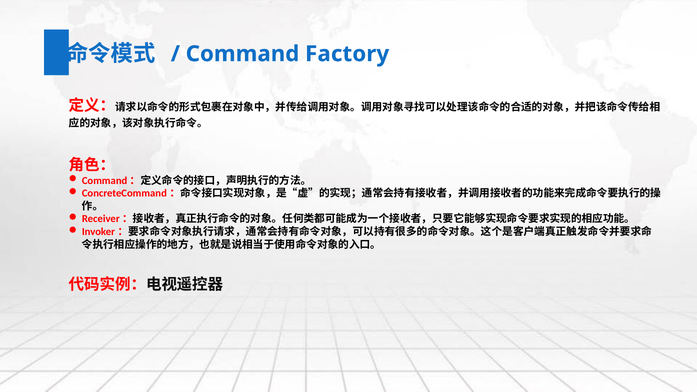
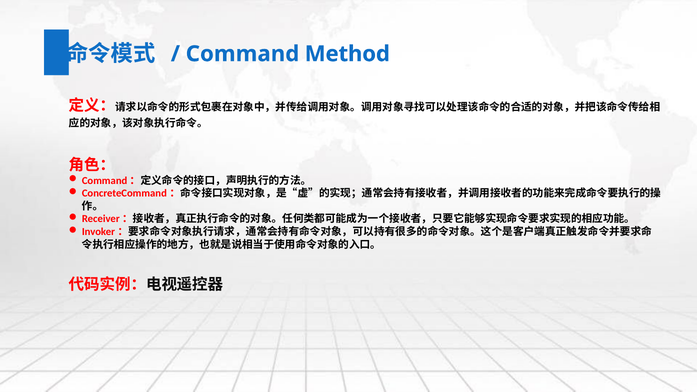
Factory: Factory -> Method (347, 54)
